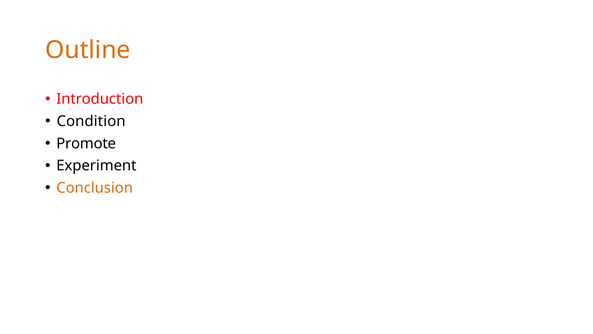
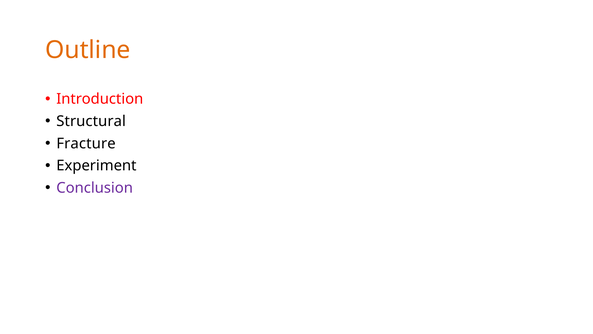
Condition: Condition -> Structural (91, 121)
Promote: Promote -> Fracture (86, 143)
Conclusion colour: orange -> purple (95, 188)
